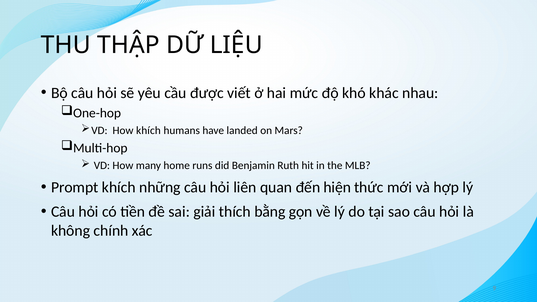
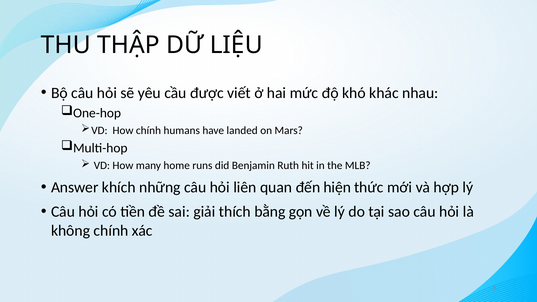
How khích: khích -> chính (148, 130)
Prompt: Prompt -> Answer (75, 188)
